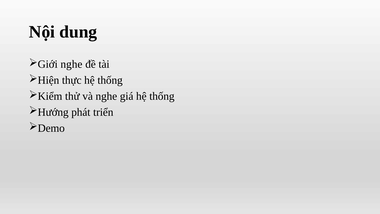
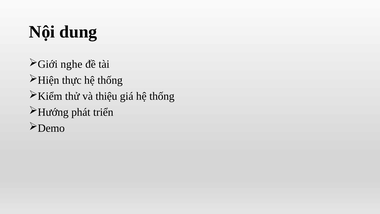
và nghe: nghe -> thiệu (106, 96)
